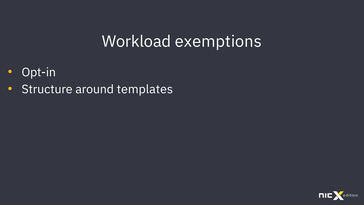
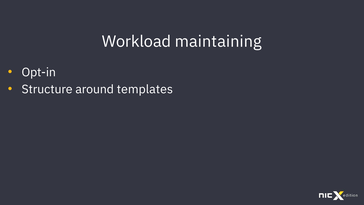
exemptions: exemptions -> maintaining (218, 41)
